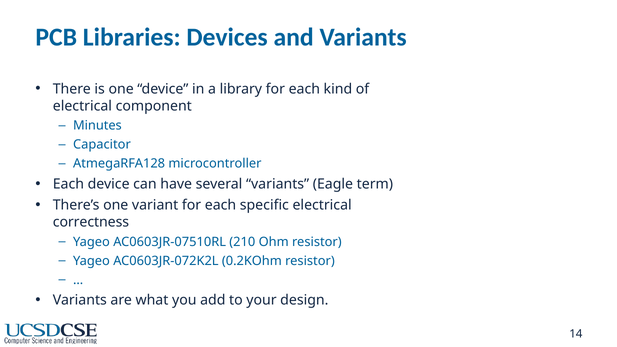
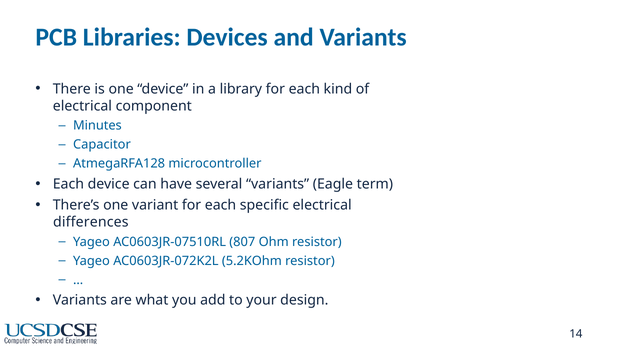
correctness: correctness -> differences (91, 222)
210: 210 -> 807 (242, 242)
0.2KOhm: 0.2KOhm -> 5.2KOhm (252, 261)
